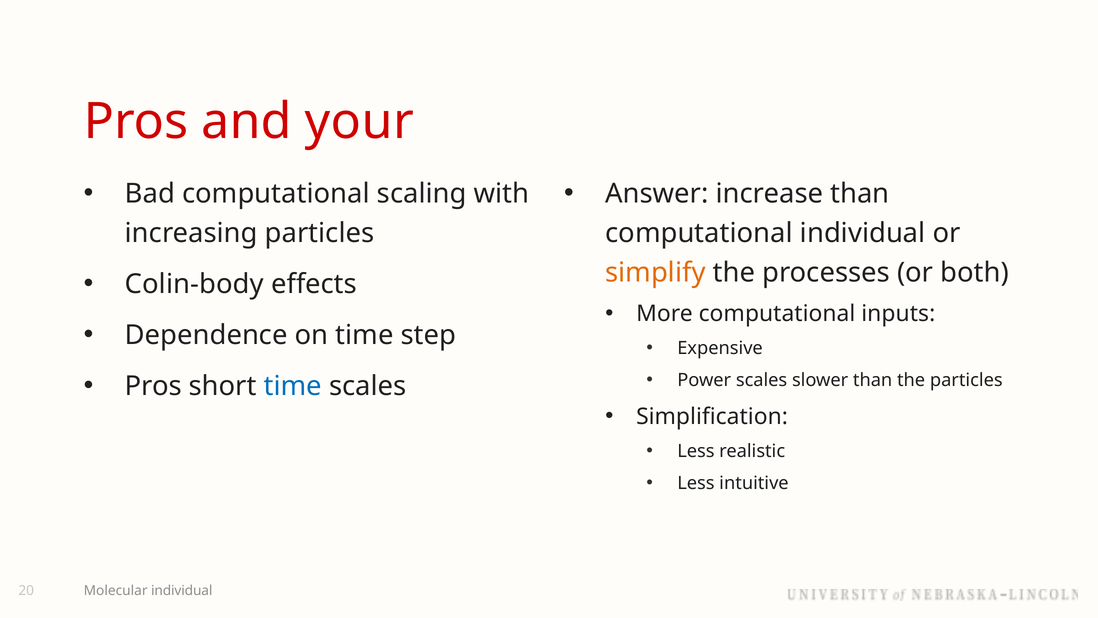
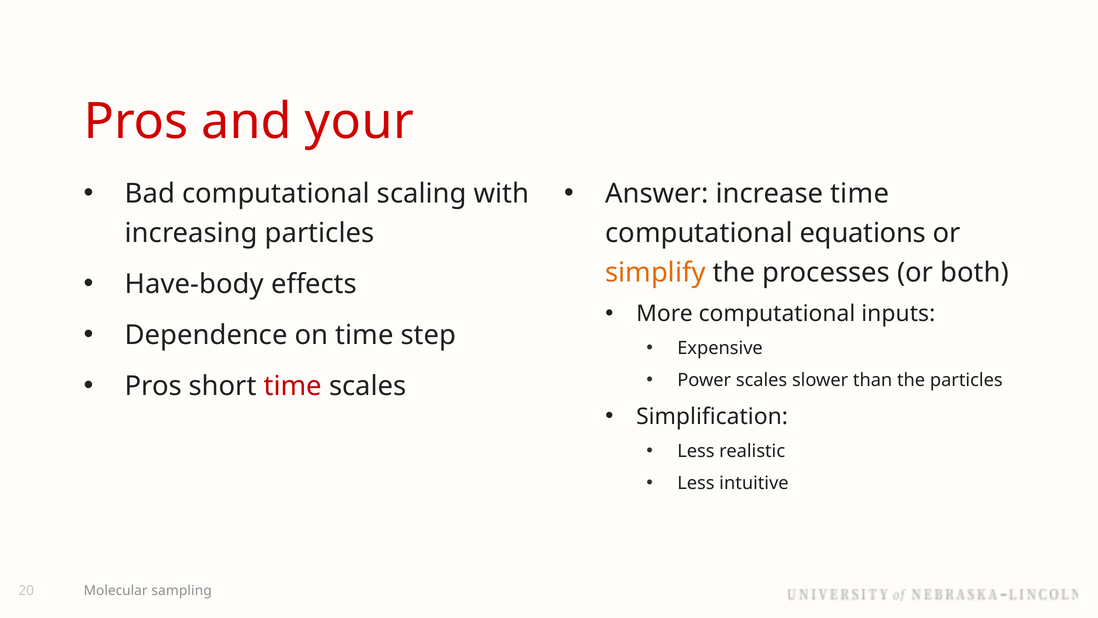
increase than: than -> time (860, 194)
computational individual: individual -> equations (863, 233)
Colin-body: Colin-body -> Have-body (194, 284)
time colour: blue -> red (293, 386)
Molecular individual: individual -> sampling (182, 591)
